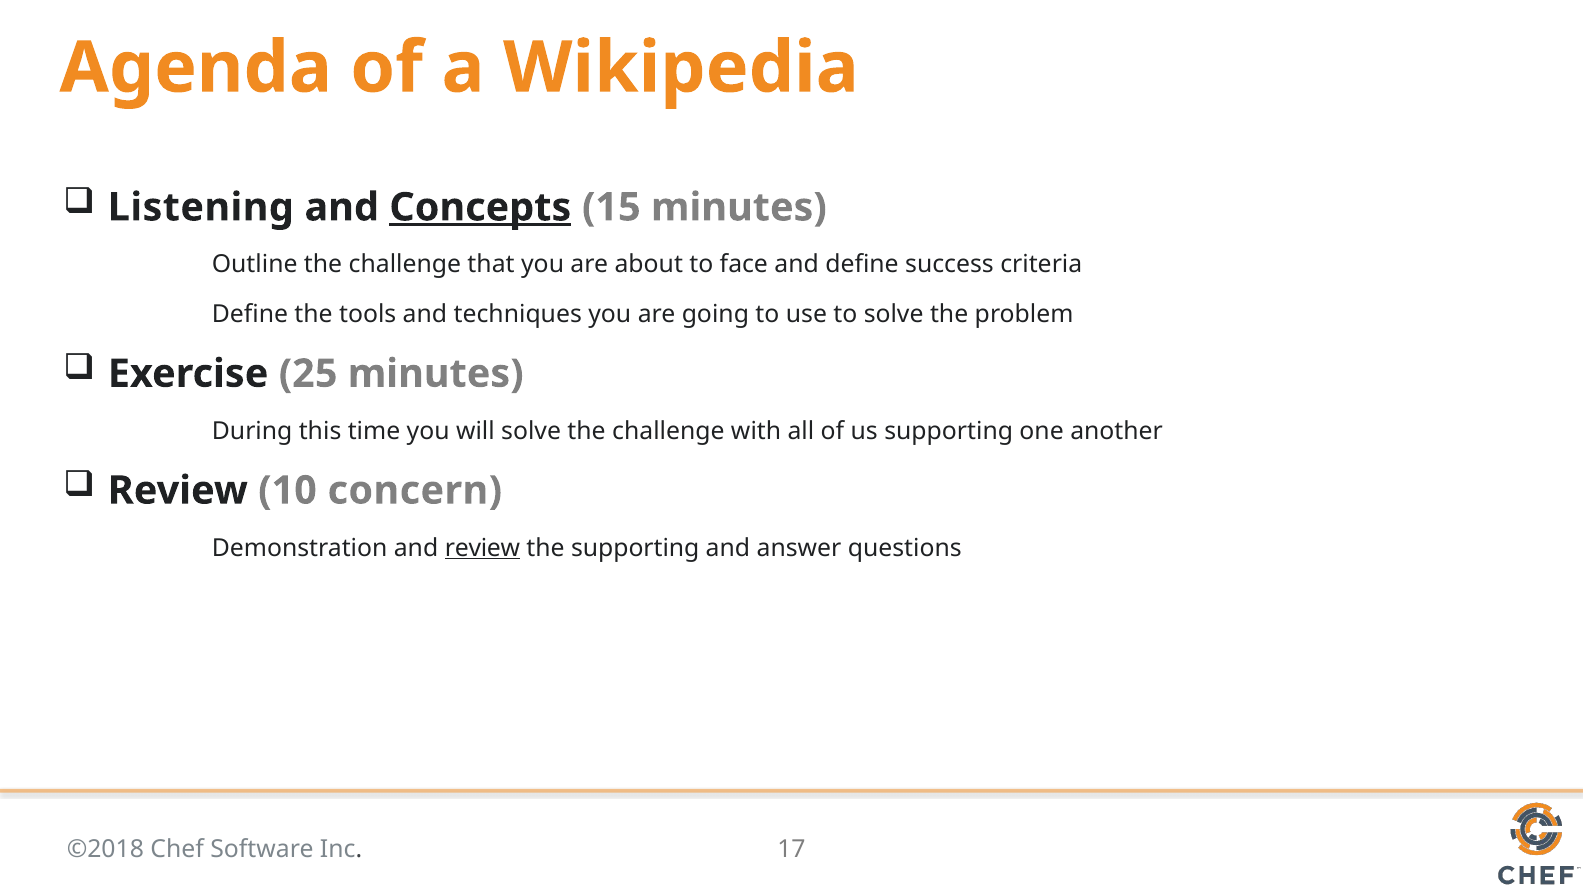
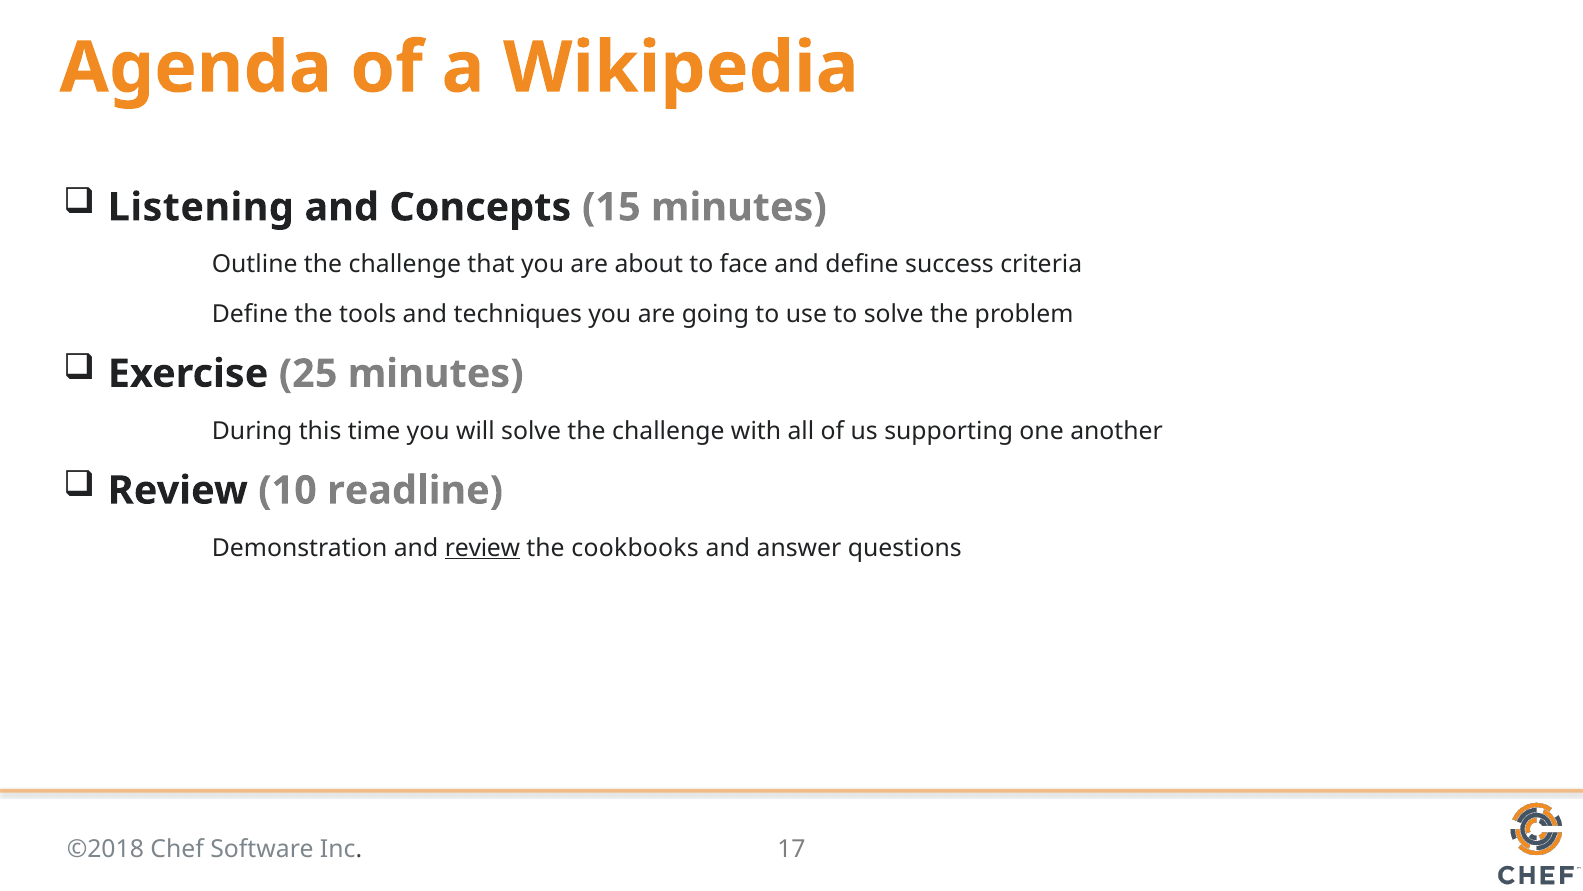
Concepts underline: present -> none (480, 207)
concern: concern -> readline (415, 490)
the supporting: supporting -> cookbooks (635, 548)
